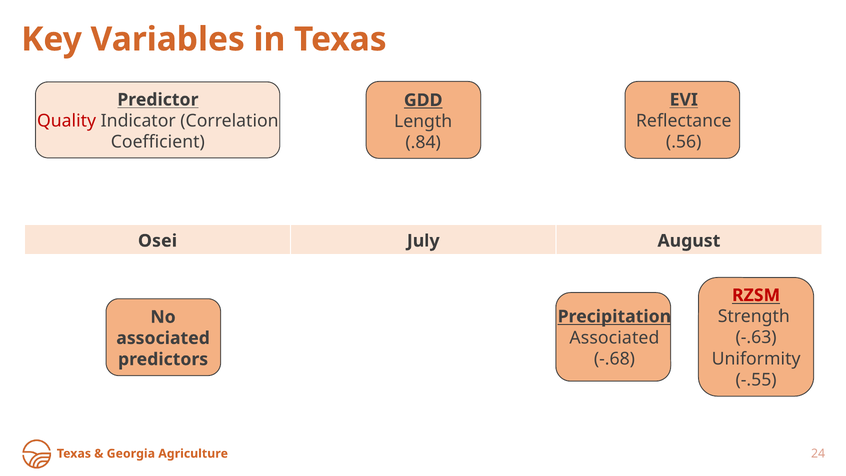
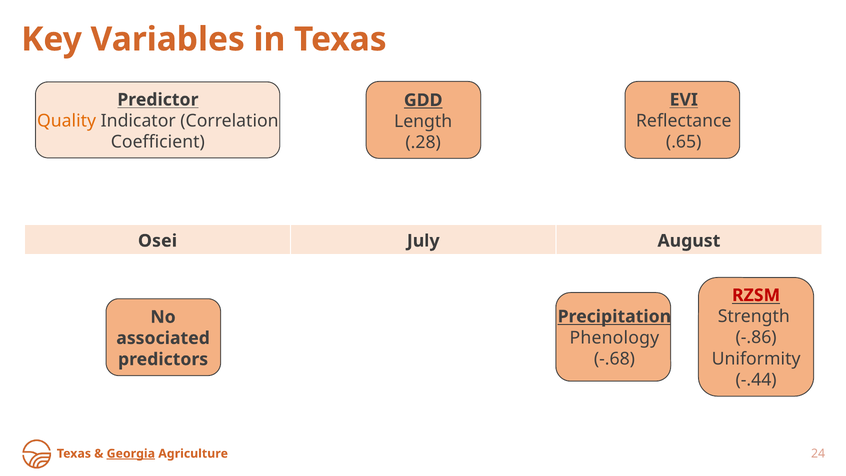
Quality colour: red -> orange (67, 121)
.56: .56 -> .65 (684, 142)
.84: .84 -> .28 (423, 142)
-.63: -.63 -> -.86 (756, 338)
Associated: Associated -> Phenology (614, 338)
-.55: -.55 -> -.44 (756, 380)
Georgia underline: none -> present (131, 453)
